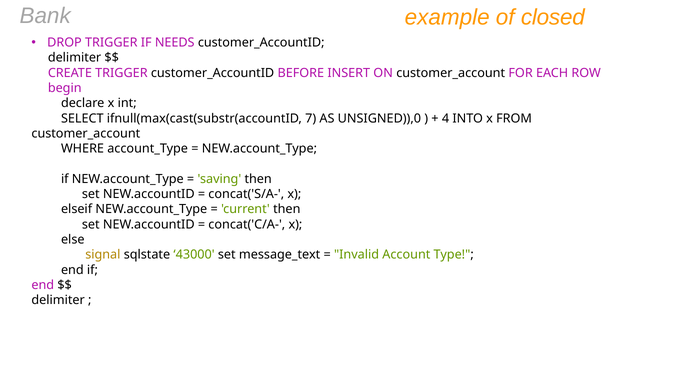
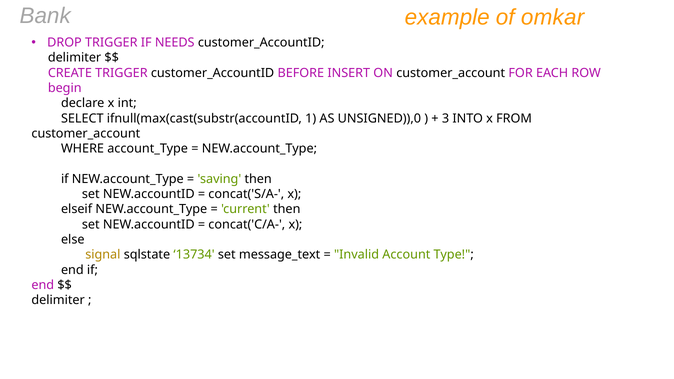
closed: closed -> omkar (553, 18)
7: 7 -> 1 (311, 118)
4: 4 -> 3 (445, 118)
43000: 43000 -> 13734 (194, 255)
